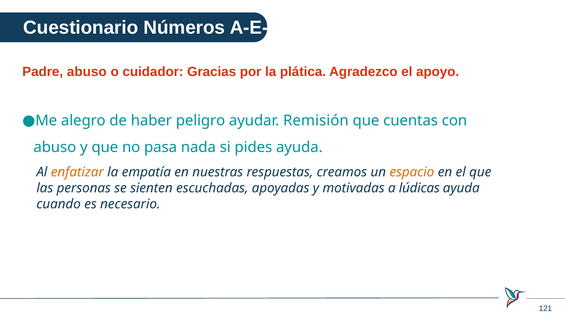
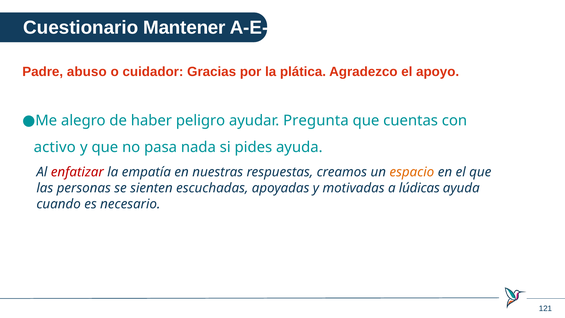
Números: Números -> Mantener (184, 28)
Remisión: Remisión -> Pregunta (316, 120)
abuso: abuso -> activo (55, 147)
enfatizar colour: orange -> red (77, 172)
